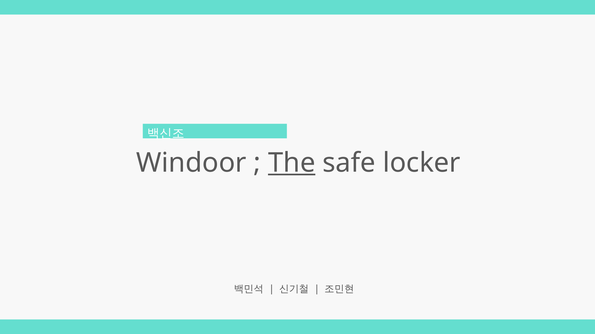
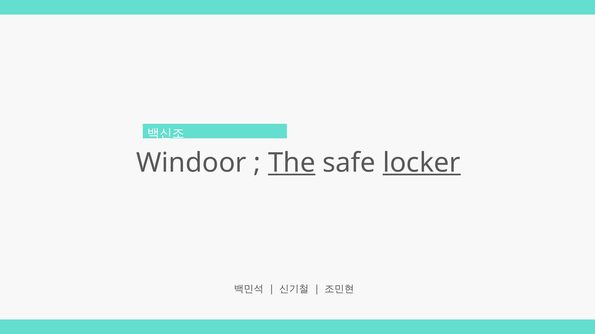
locker underline: none -> present (422, 163)
